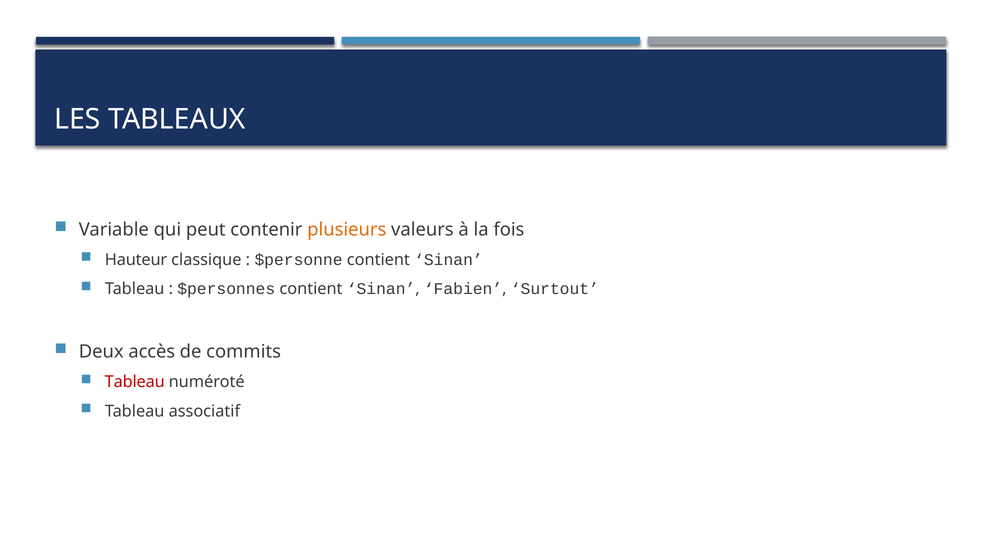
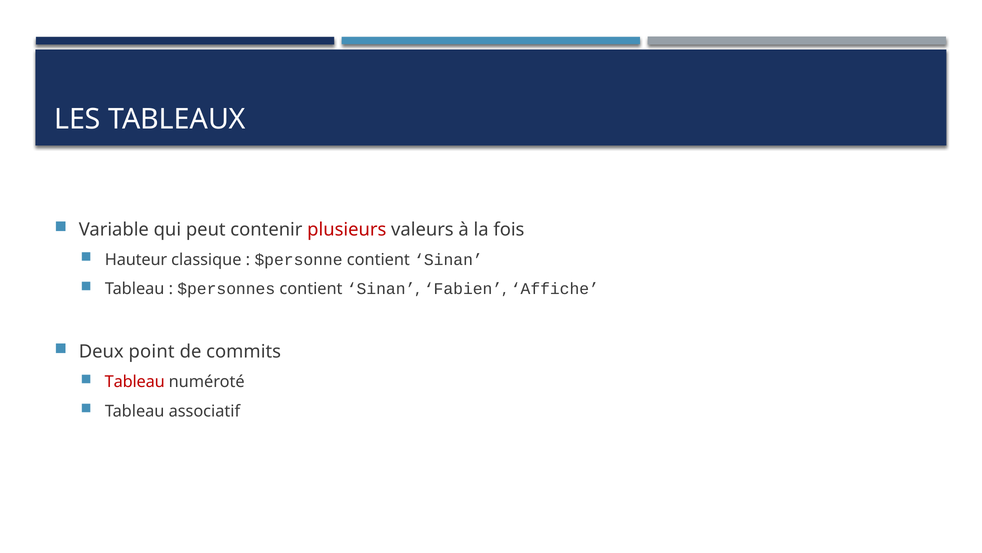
plusieurs colour: orange -> red (347, 230)
Surtout: Surtout -> Affiche (555, 289)
accès: accès -> point (152, 352)
